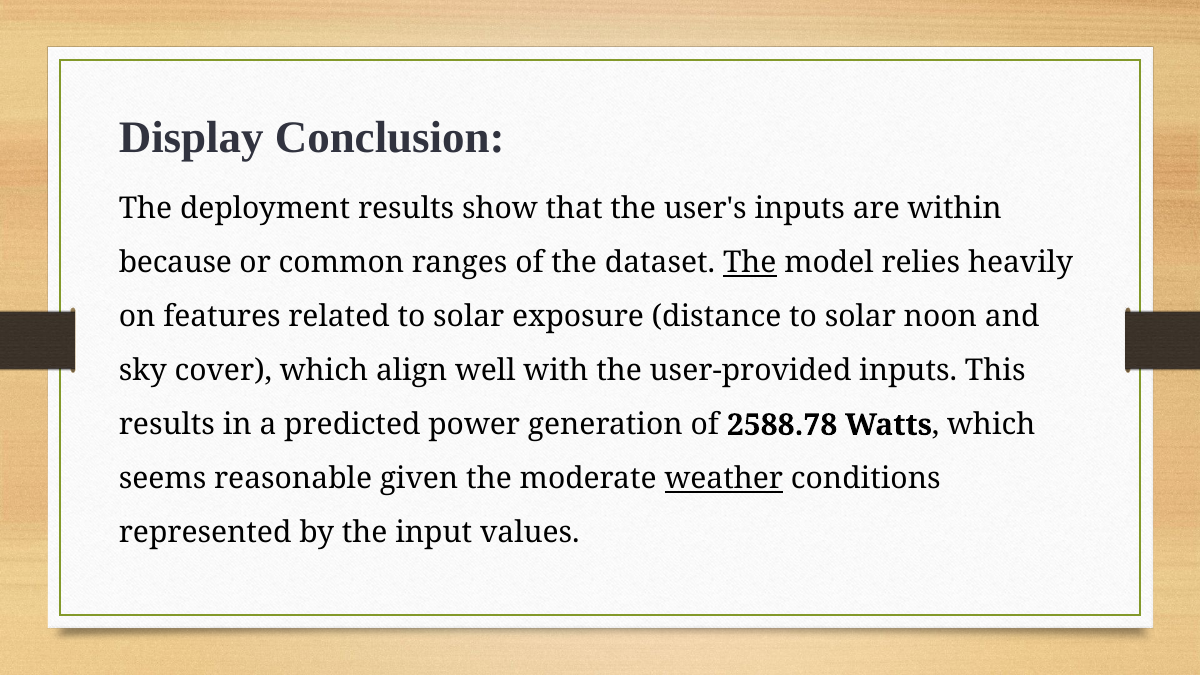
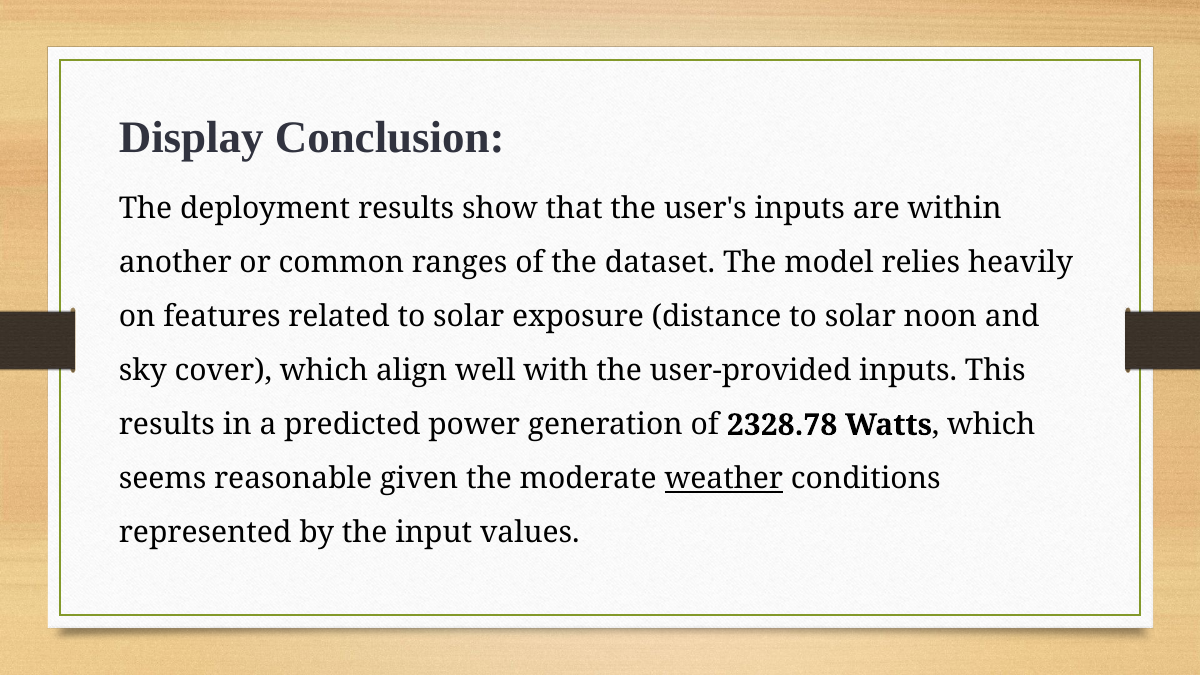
because: because -> another (175, 263)
The underline: present -> none (750, 263)
2588.78: 2588.78 -> 2328.78 (782, 425)
